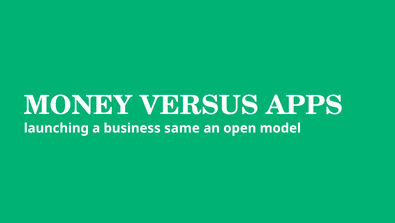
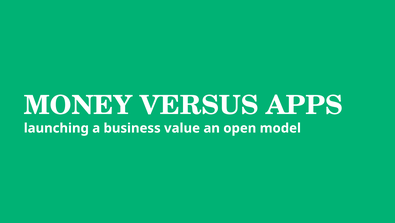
same: same -> value (182, 128)
